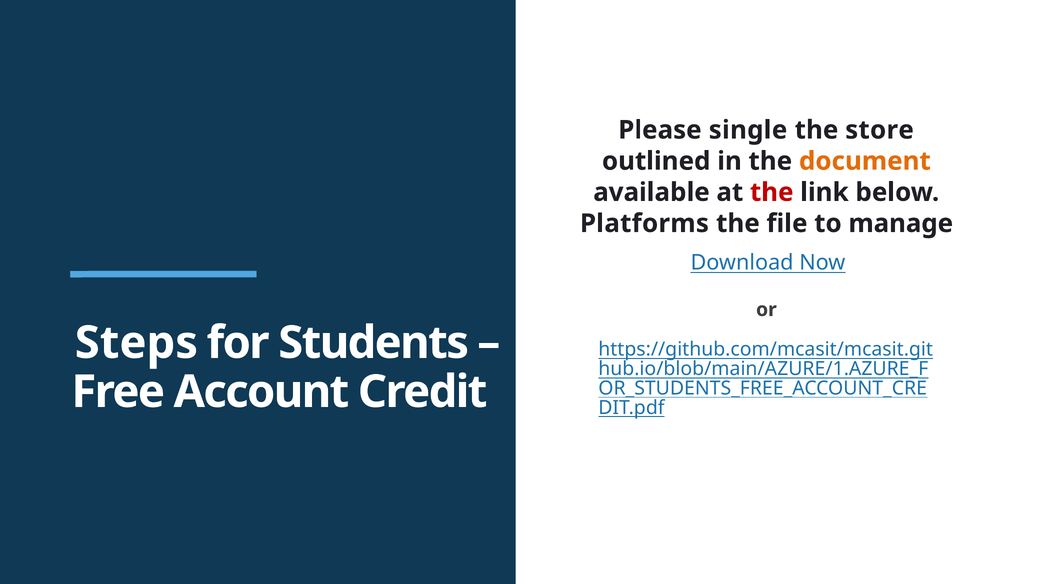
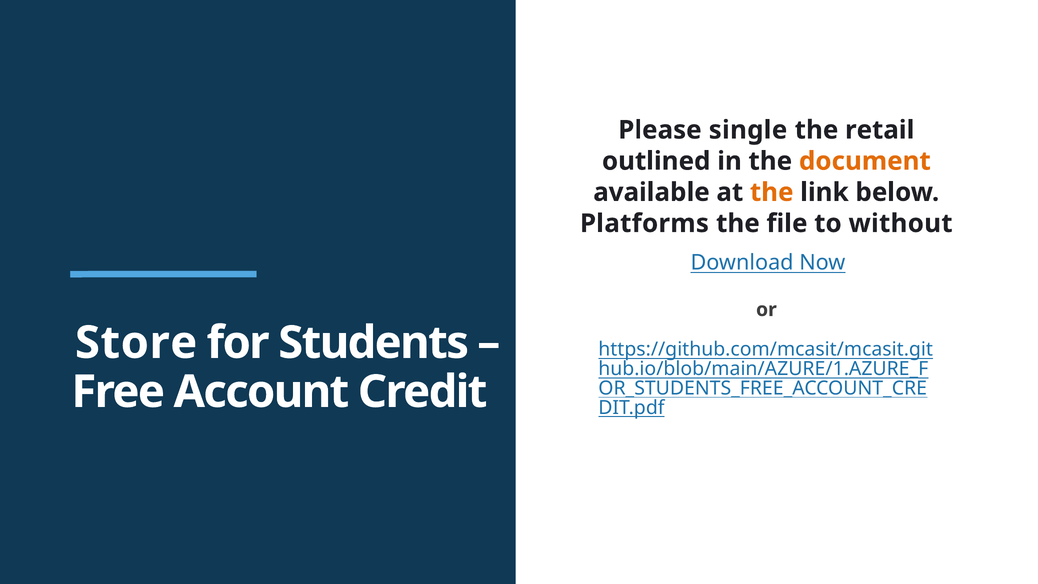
store: store -> retail (880, 130)
the colour: red -> orange (772, 192)
manage: manage -> without (901, 223)
Steps: Steps -> Store (136, 343)
